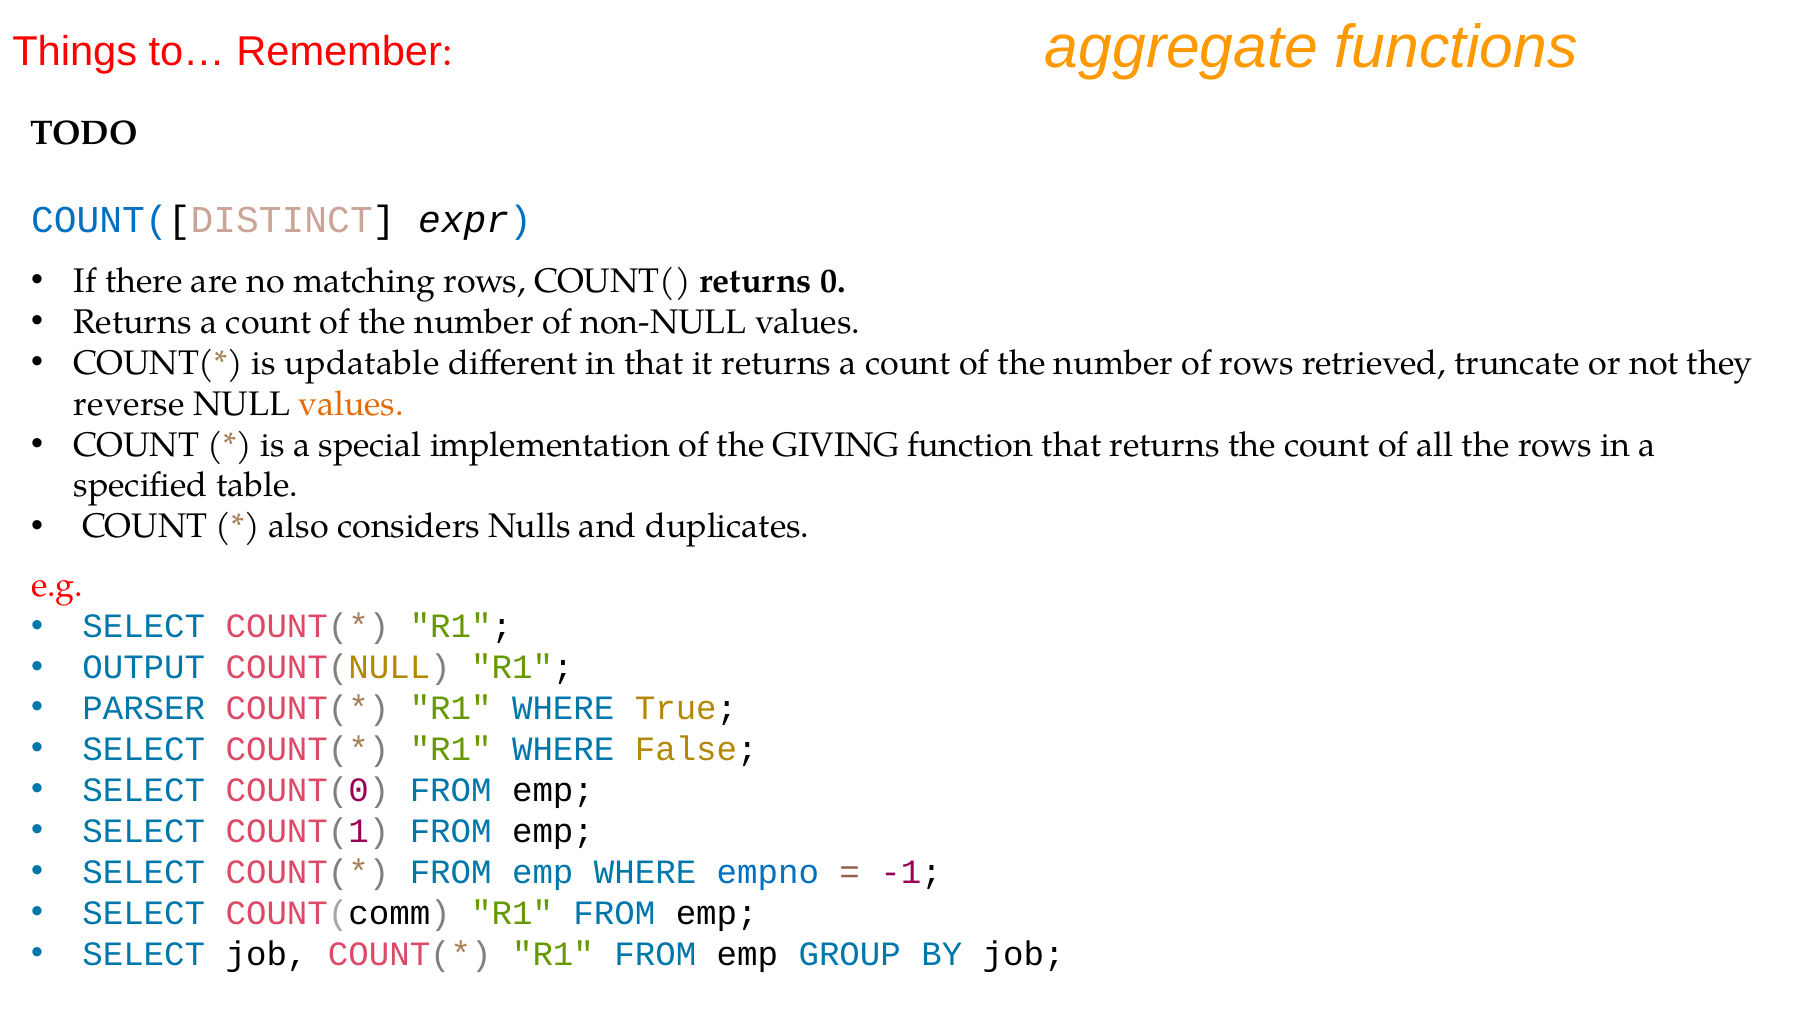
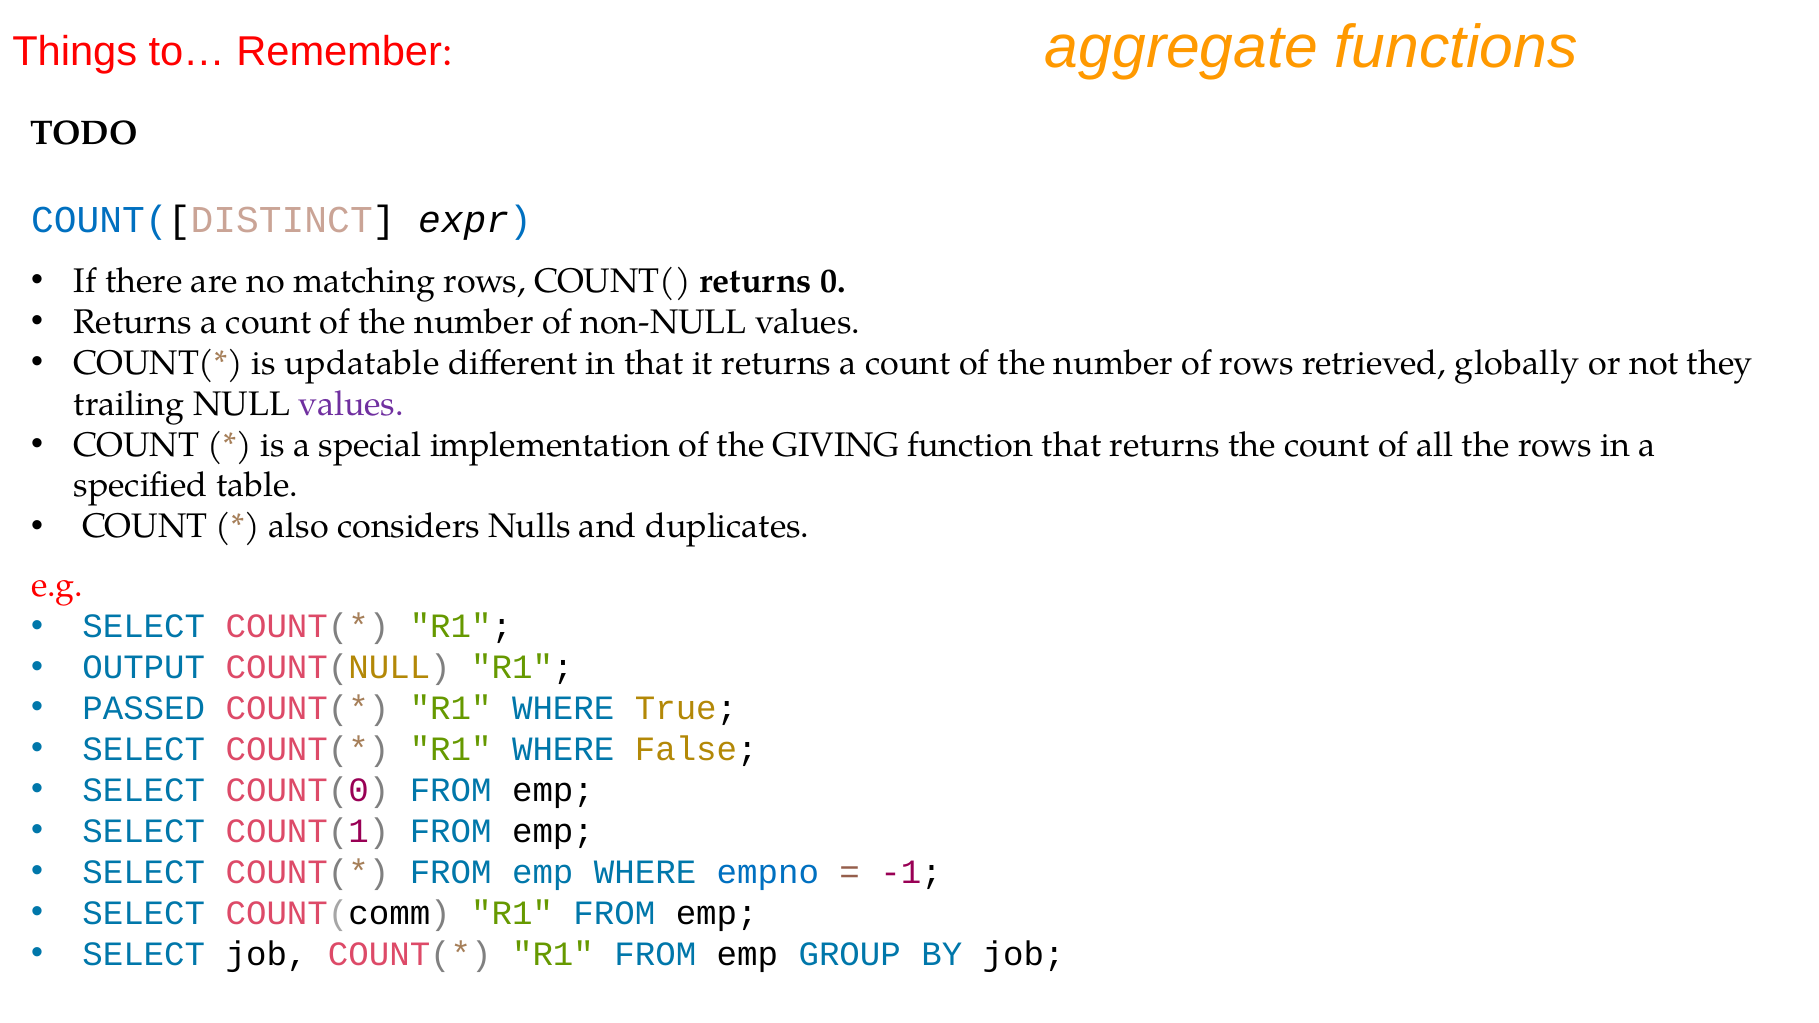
truncate: truncate -> globally (1517, 363)
reverse: reverse -> trailing (129, 404)
values colour: orange -> purple (351, 404)
PARSER: PARSER -> PASSED (144, 709)
